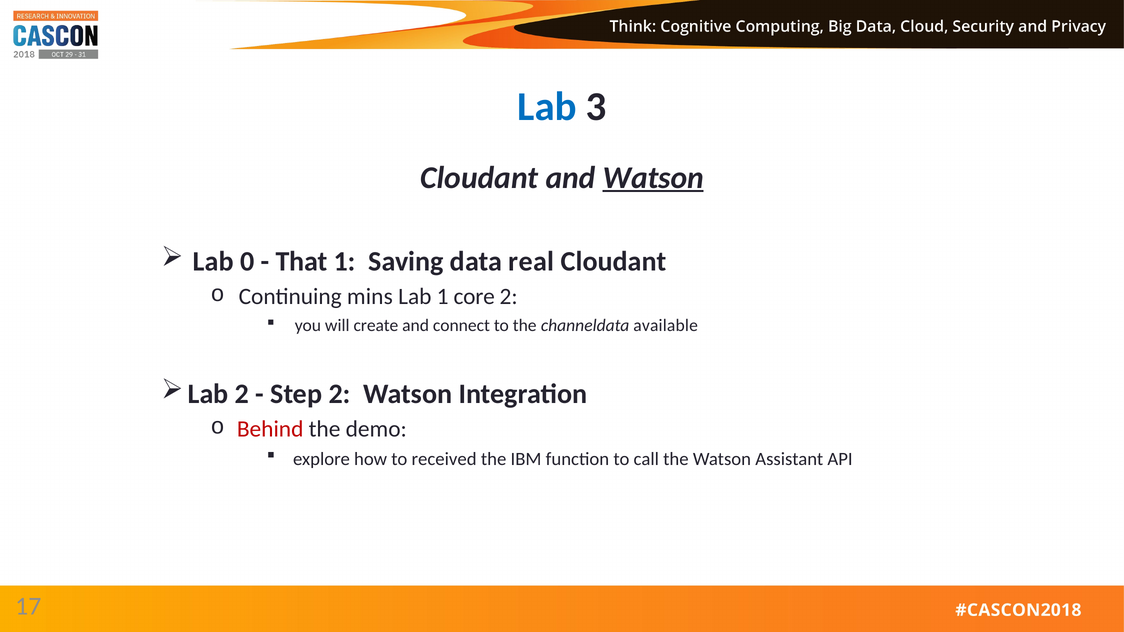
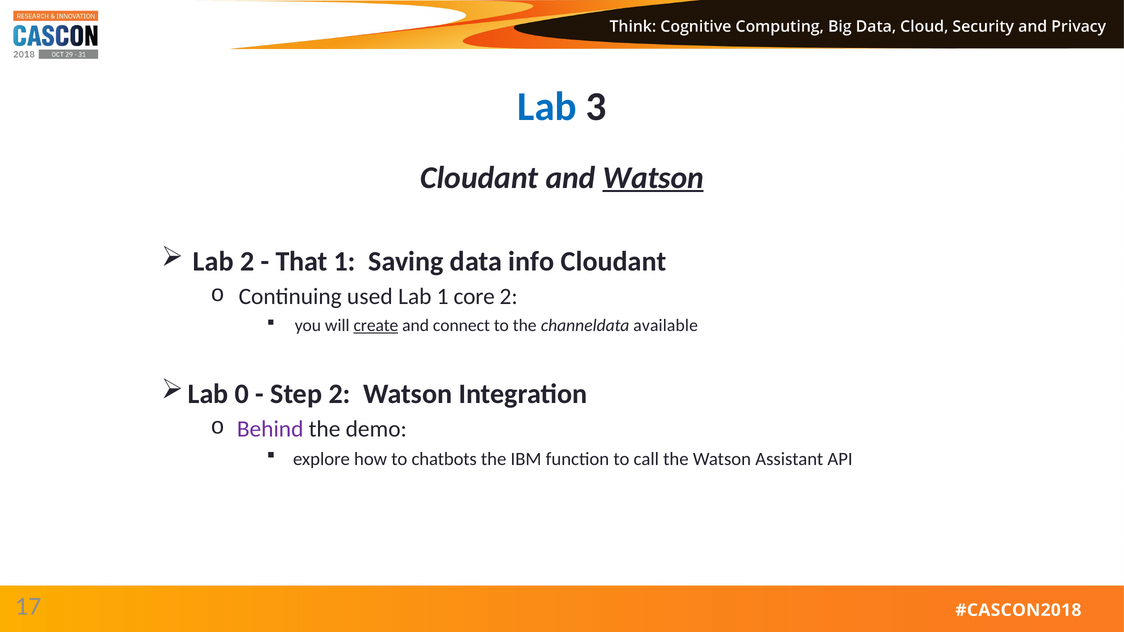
Lab 0: 0 -> 2 (247, 262)
real: real -> info (531, 262)
mins: mins -> used (370, 297)
create underline: none -> present (376, 326)
Lab 2: 2 -> 0 (242, 394)
Behind colour: red -> purple (270, 429)
received: received -> chatbots (444, 459)
